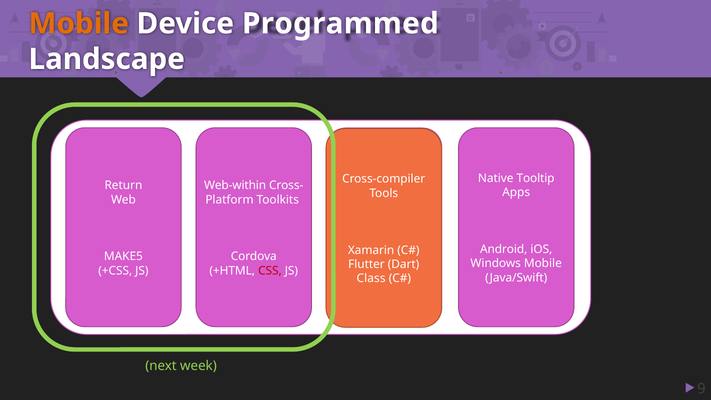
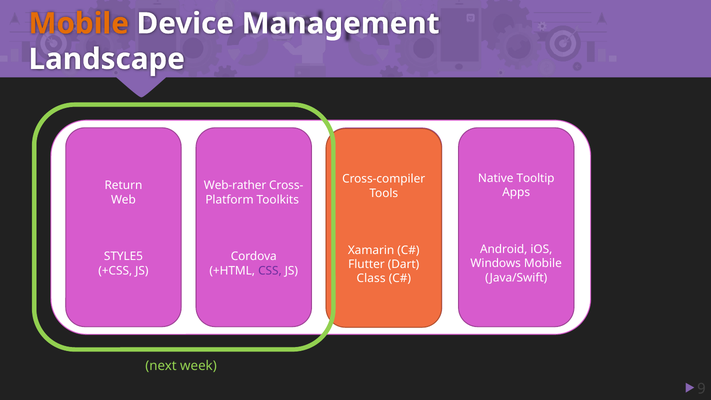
Programmed: Programmed -> Management (341, 24)
Web-within: Web-within -> Web-rather (235, 185)
MAKE5: MAKE5 -> STYLE5 (123, 256)
CSS colour: red -> purple (270, 271)
